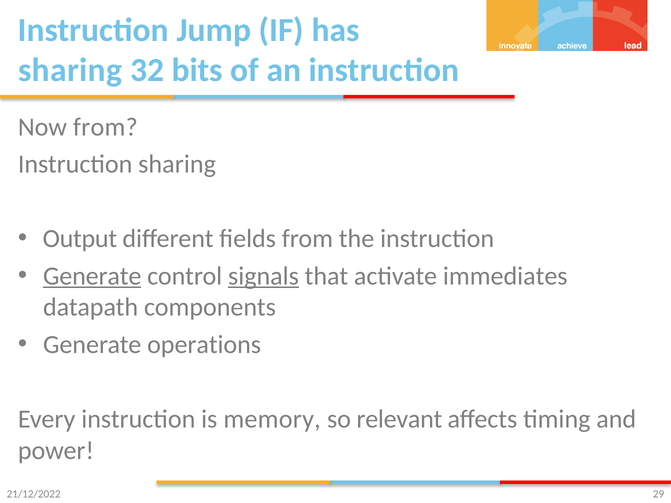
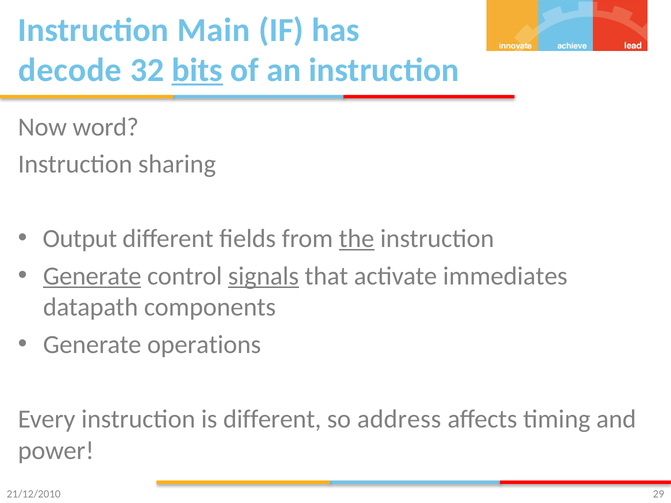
Jump: Jump -> Main (214, 30)
sharing: sharing -> decode (70, 70)
bits underline: none -> present (197, 70)
Now from: from -> word (106, 127)
the underline: none -> present (357, 239)
is memory: memory -> different (272, 419)
relevant: relevant -> address (399, 419)
21/12/2022: 21/12/2022 -> 21/12/2010 (34, 495)
